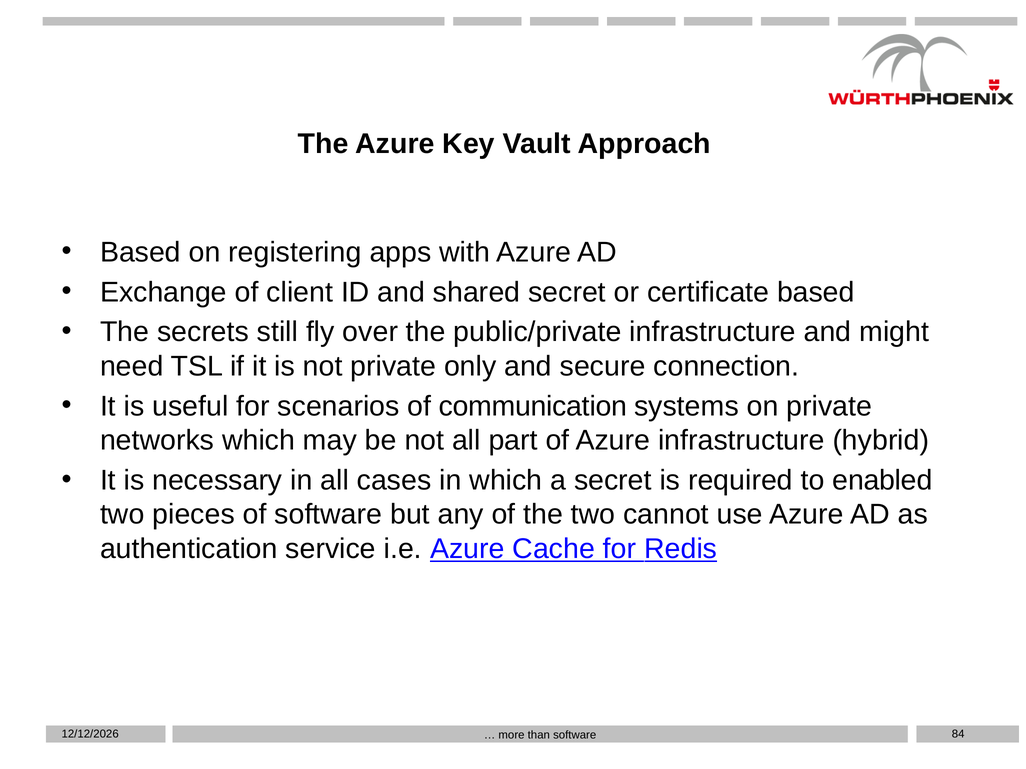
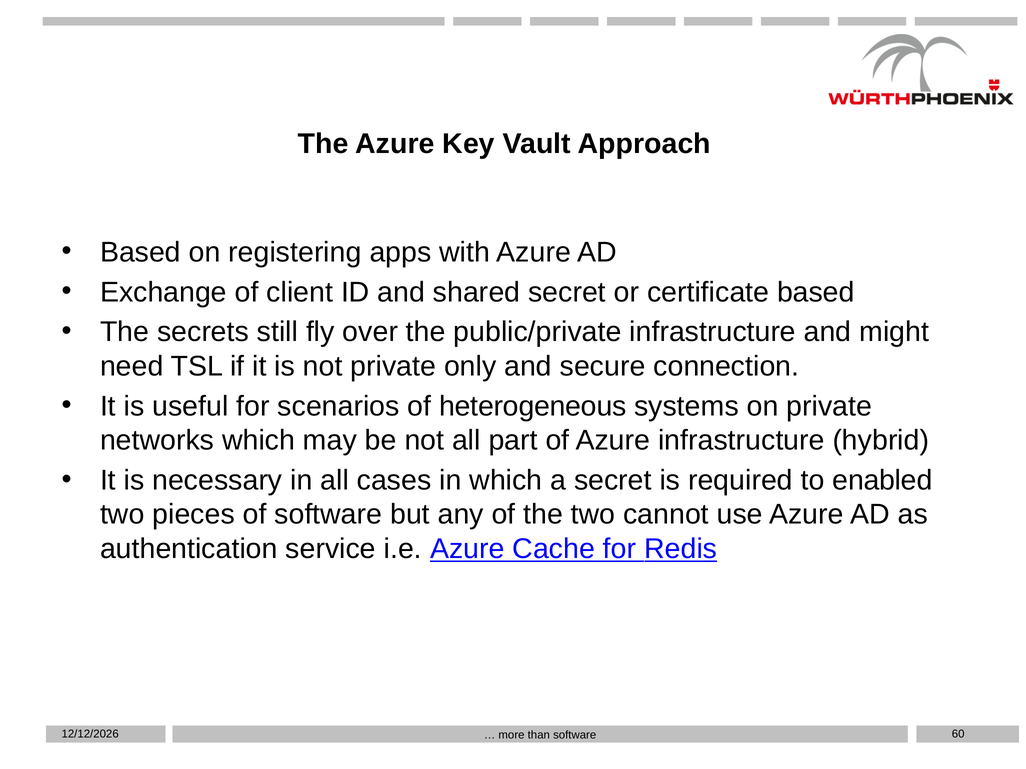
communication: communication -> heterogeneous (533, 406)
84: 84 -> 60 (958, 734)
